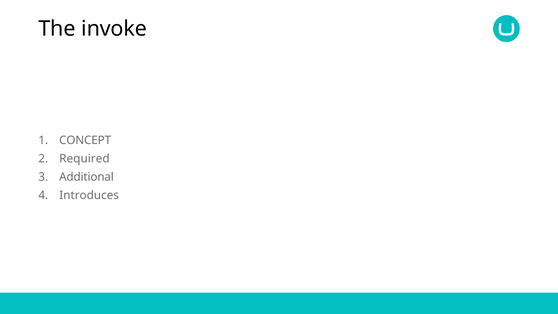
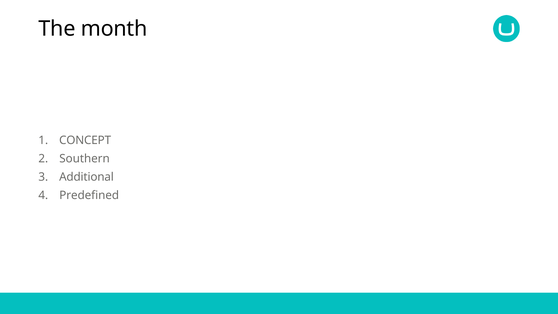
invoke: invoke -> month (114, 29)
Required: Required -> Southern (84, 159)
Introduces: Introduces -> Predefined (89, 195)
